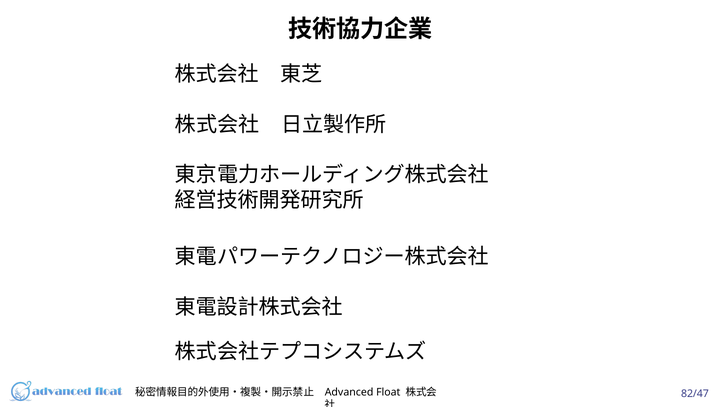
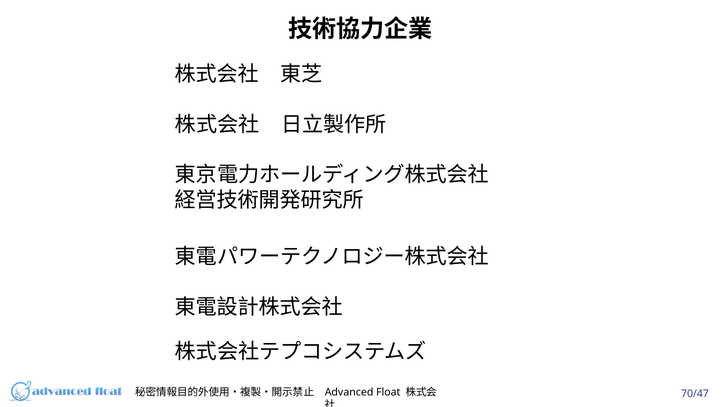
82/47: 82/47 -> 70/47 (695, 393)
